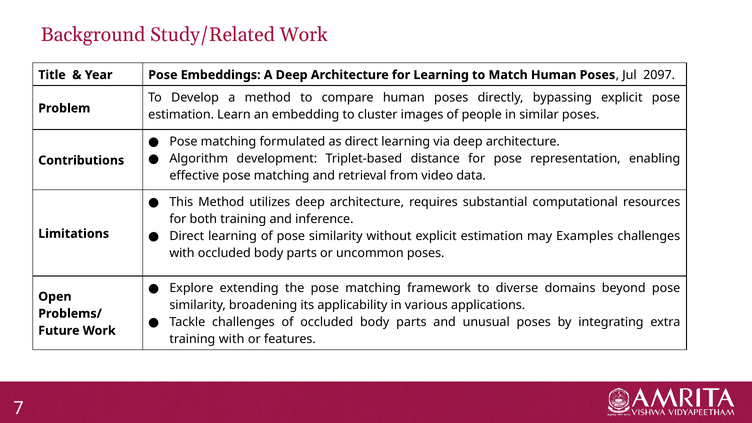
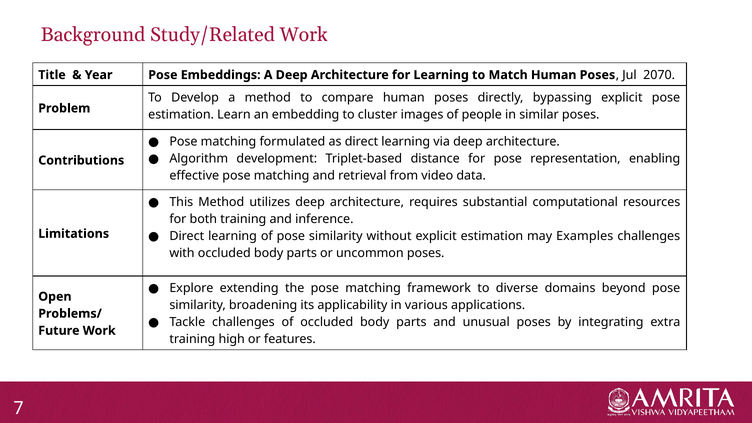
2097: 2097 -> 2070 (659, 75)
training with: with -> high (232, 339)
